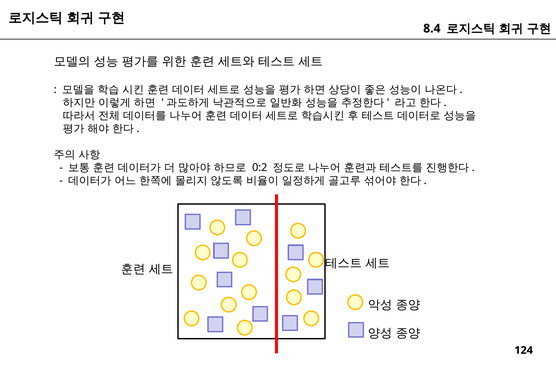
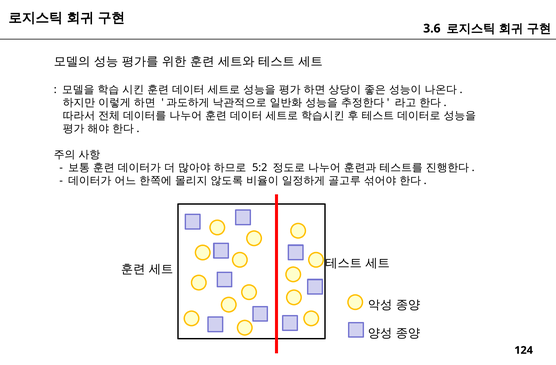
8.4: 8.4 -> 3.6 (432, 28)
0:2: 0:2 -> 5:2 (260, 168)
